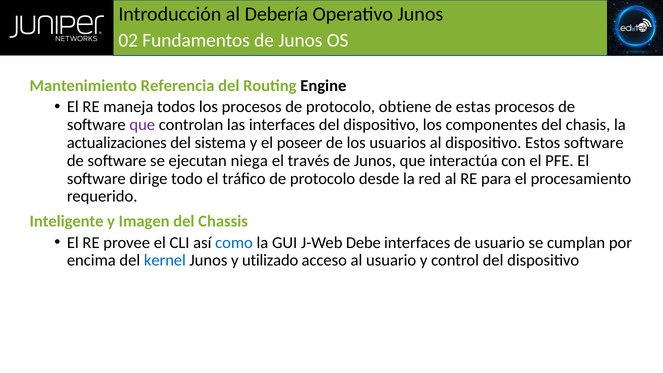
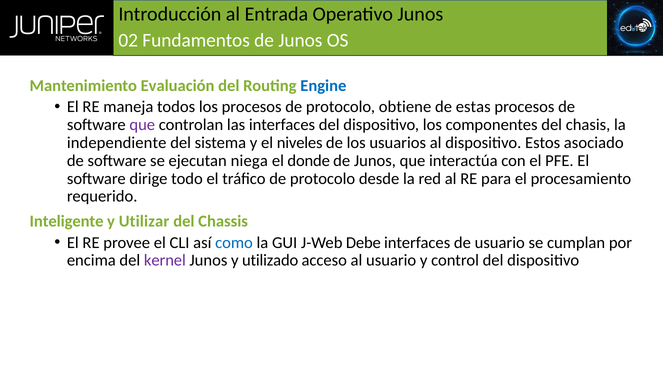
Debería: Debería -> Entrada (276, 14)
Referencia: Referencia -> Evaluación (178, 86)
Engine colour: black -> blue (323, 86)
actualizaciones: actualizaciones -> independiente (117, 143)
poseer: poseer -> niveles (300, 143)
Estos software: software -> asociado (594, 143)
través: través -> donde (309, 161)
Imagen: Imagen -> Utilizar (144, 221)
kernel colour: blue -> purple (165, 260)
